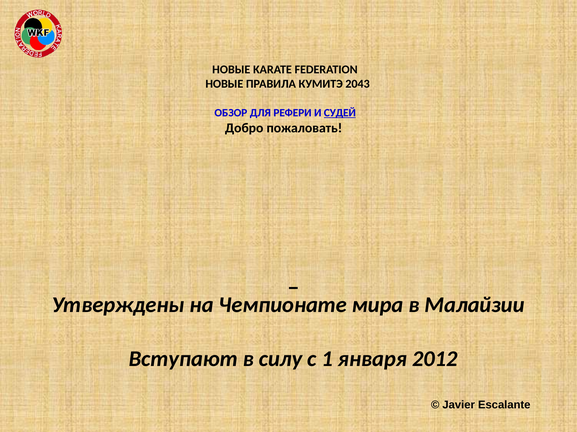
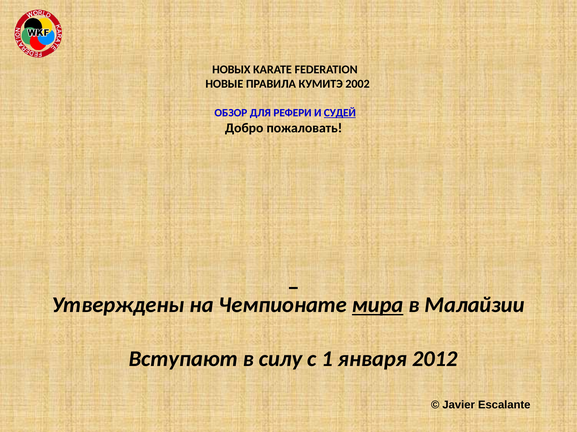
НОВЫЕ: НОВЫЕ -> НОВЫХ (231, 70)
2043: 2043 -> 2002 (358, 84)
мира underline: none -> present (378, 305)
